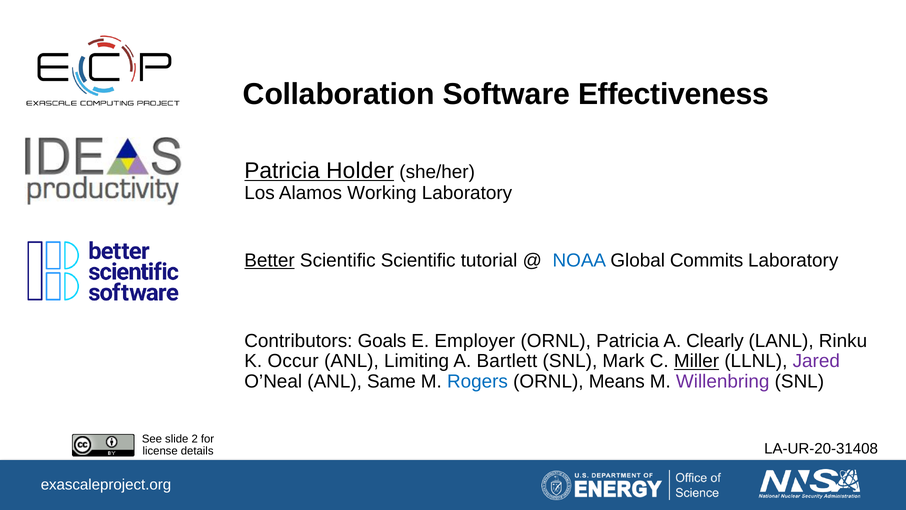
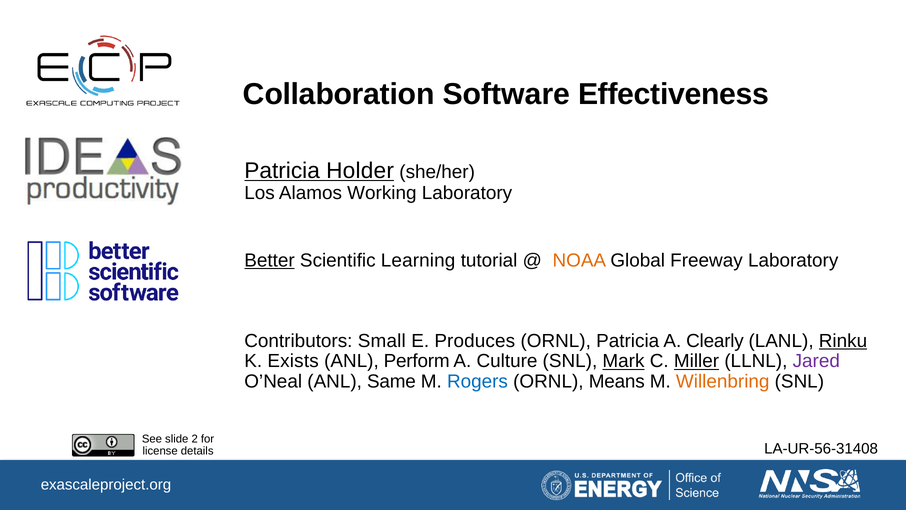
Scientific Scientific: Scientific -> Learning (418, 260)
NOAA colour: blue -> orange (579, 260)
Commits: Commits -> Freeway (706, 260)
Goals: Goals -> Small (382, 341)
Employer: Employer -> Produces (475, 341)
Rinku underline: none -> present (843, 341)
Occur: Occur -> Exists (293, 361)
Limiting: Limiting -> Perform (417, 361)
Bartlett: Bartlett -> Culture (507, 361)
Mark underline: none -> present (623, 361)
Willenbring colour: purple -> orange (723, 381)
LA-UR-20-31408: LA-UR-20-31408 -> LA-UR-56-31408 (821, 449)
